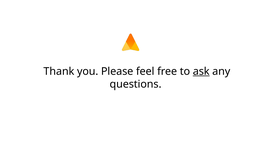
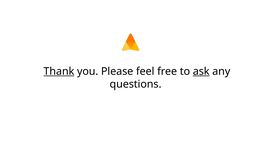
Thank underline: none -> present (59, 71)
